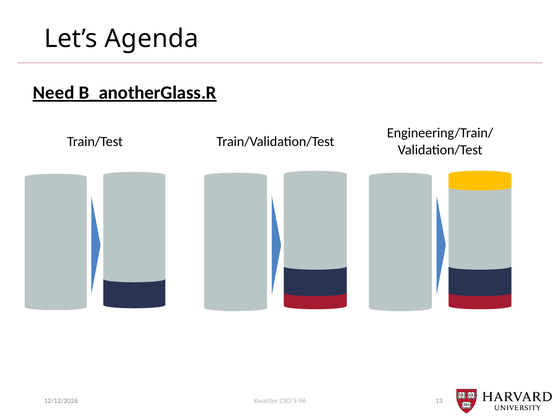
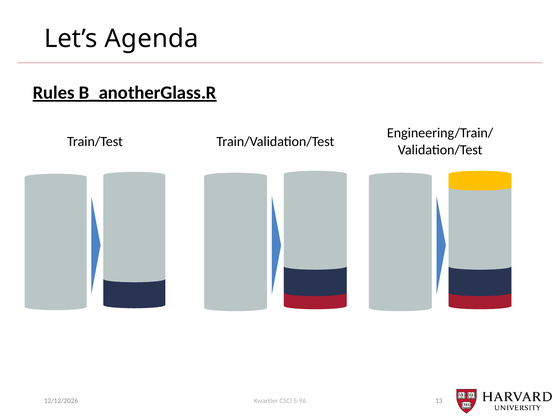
Need: Need -> Rules (54, 93)
